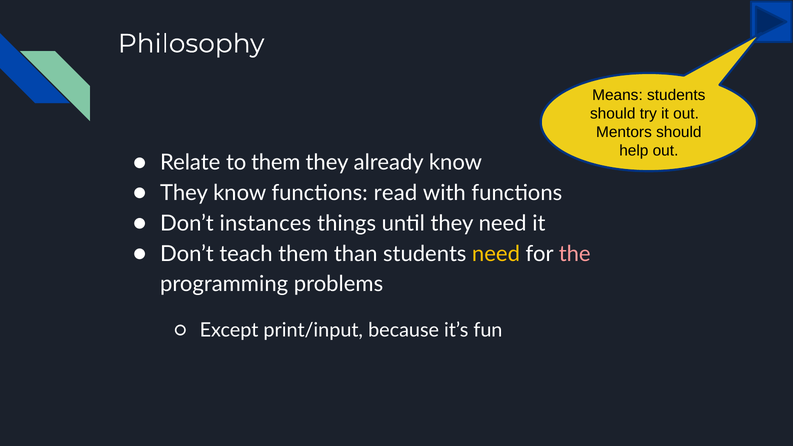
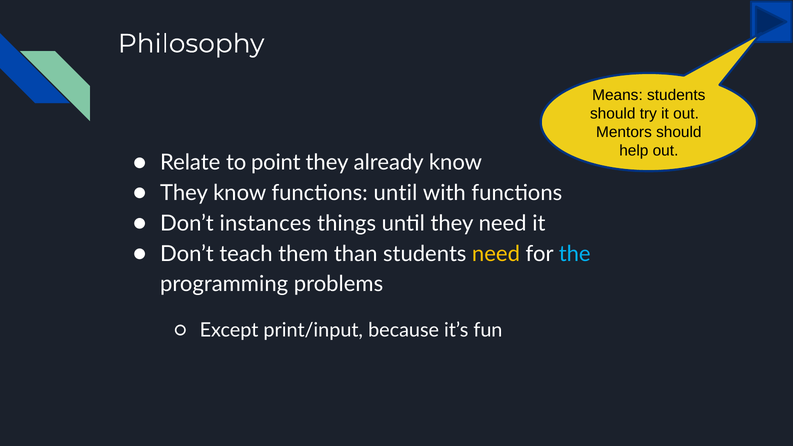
to them: them -> point (276, 163)
functions read: read -> until (395, 193)
the colour: pink -> light blue (575, 254)
